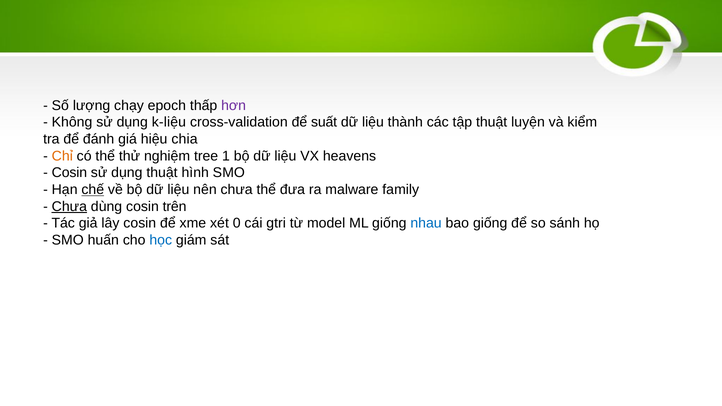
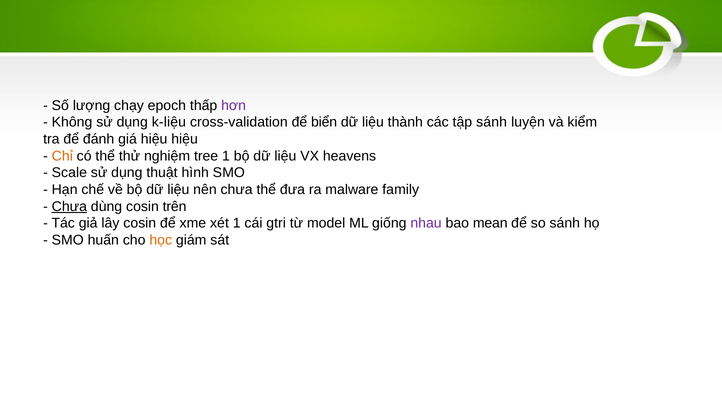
suất: suất -> biển (324, 122)
tập thuật: thuật -> sánh (492, 122)
hiệu chia: chia -> hiệu (185, 139)
Cosin: Cosin -> Scale (69, 173)
chế underline: present -> none (93, 190)
xét 0: 0 -> 1 (237, 223)
nhau colour: blue -> purple (426, 223)
bao giống: giống -> mean (490, 223)
học colour: blue -> orange (161, 240)
